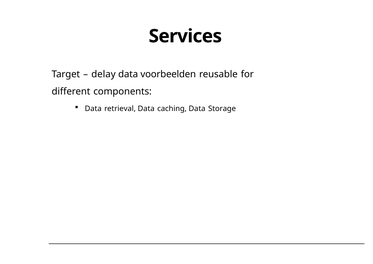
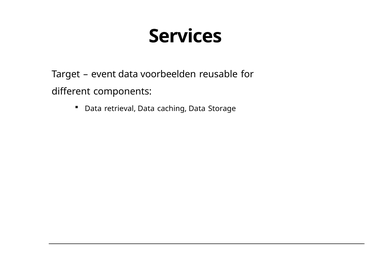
delay: delay -> event (104, 74)
